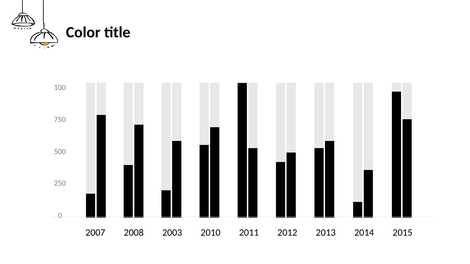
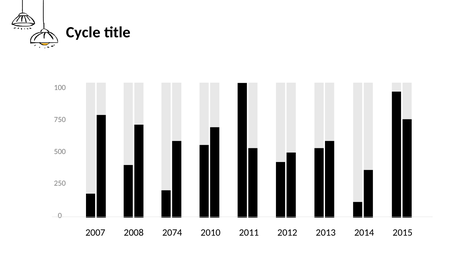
Color: Color -> Cycle (83, 32)
2003: 2003 -> 2074 (172, 233)
